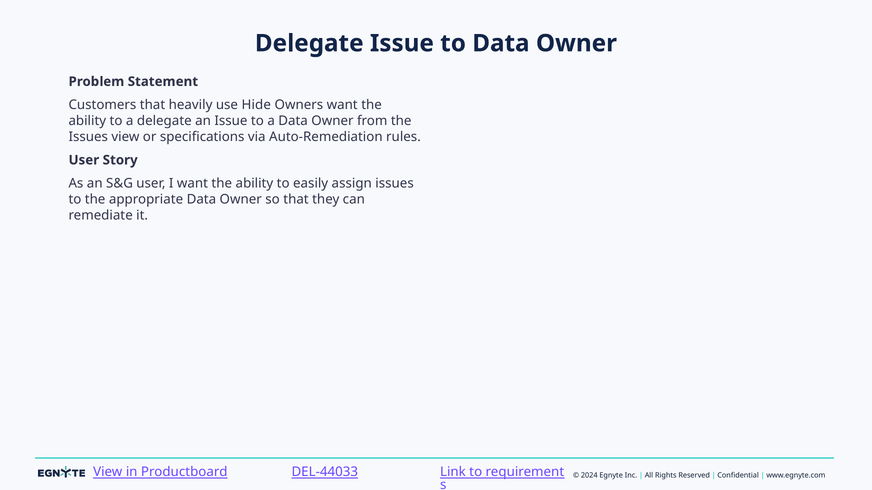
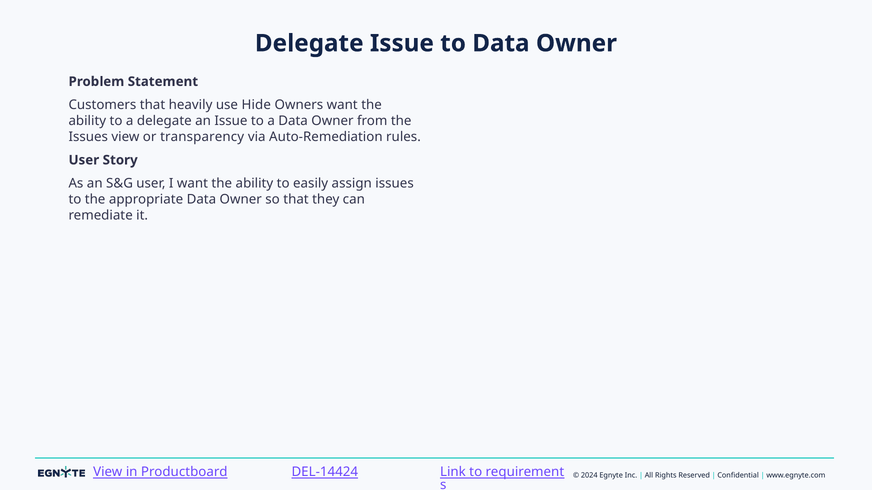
specifications: specifications -> transparency (202, 137)
DEL-44033: DEL-44033 -> DEL-14424 (325, 472)
